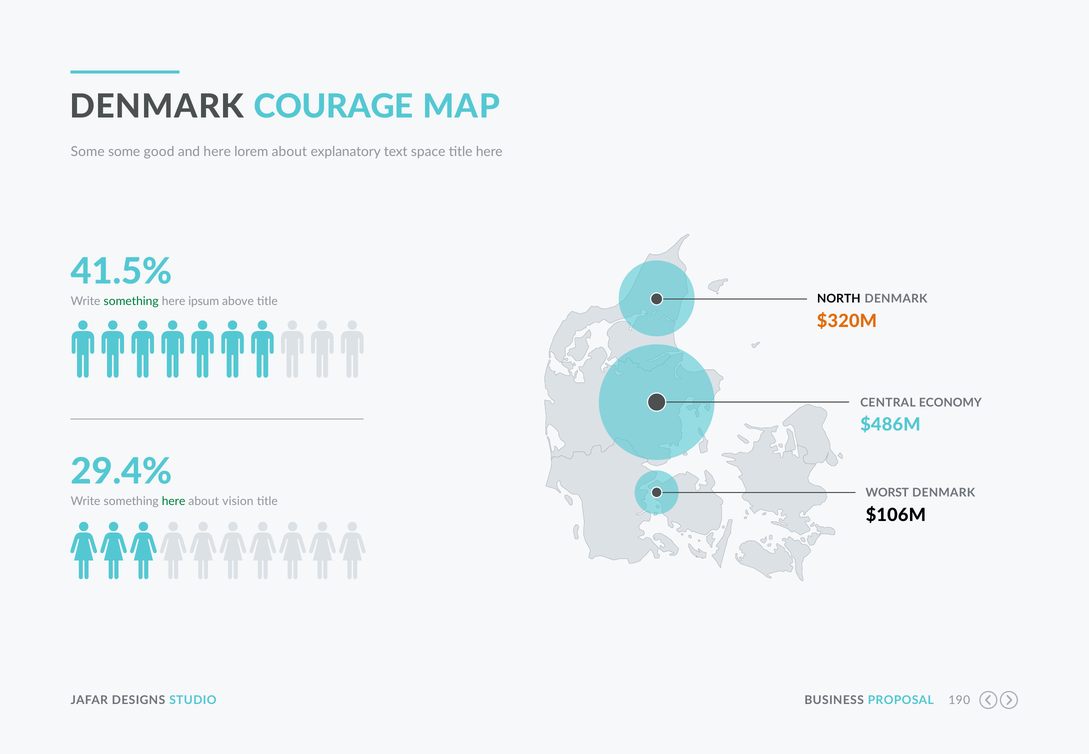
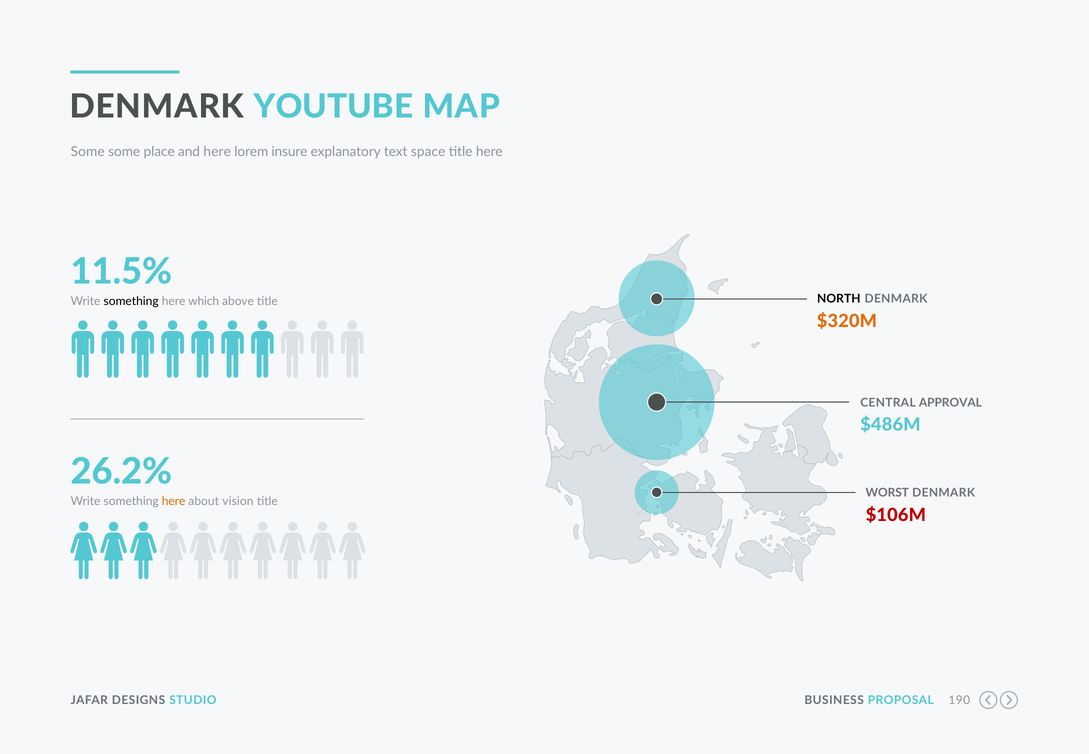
COURAGE: COURAGE -> YOUTUBE (333, 107)
good: good -> place (159, 151)
lorem about: about -> insure (289, 151)
41.5%: 41.5% -> 11.5% (122, 272)
something colour: green -> black (131, 301)
ipsum: ipsum -> which (204, 301)
ECONOMY: ECONOMY -> APPROVAL (950, 403)
29.4%: 29.4% -> 26.2% (122, 472)
here colour: green -> orange (174, 501)
$106M colour: black -> red (896, 515)
